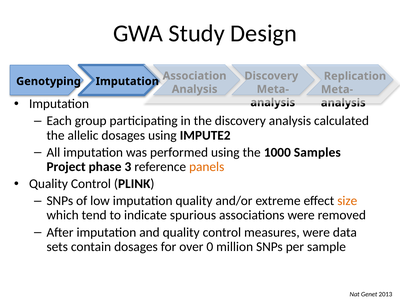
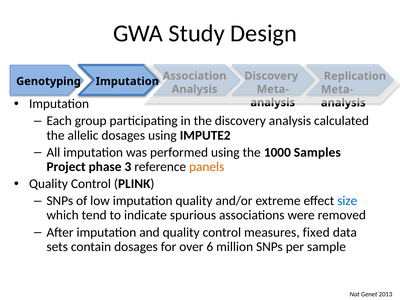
size colour: orange -> blue (347, 201)
measures were: were -> fixed (316, 232)
0: 0 -> 6 (210, 247)
